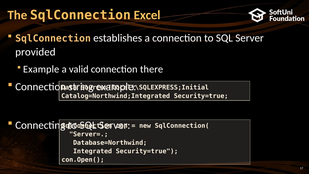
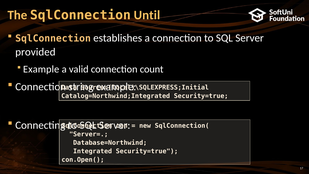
Excel: Excel -> Until (147, 15)
there: there -> count (152, 69)
